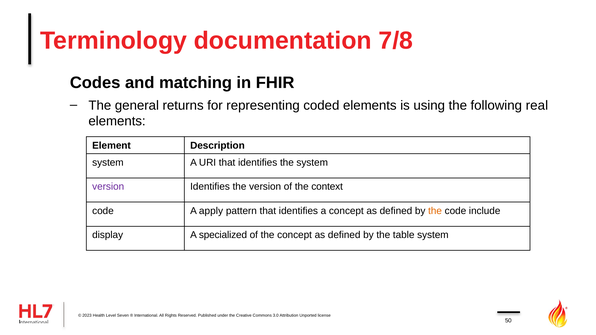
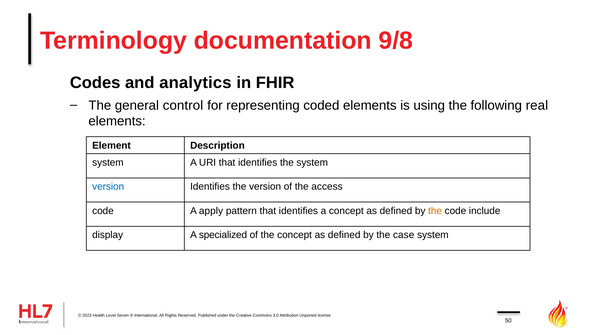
7/8: 7/8 -> 9/8 (396, 41)
matching: matching -> analytics (195, 83)
returns: returns -> control (183, 105)
version colour: purple -> blue (108, 187)
context: context -> access (327, 187)
table: table -> case (404, 235)
